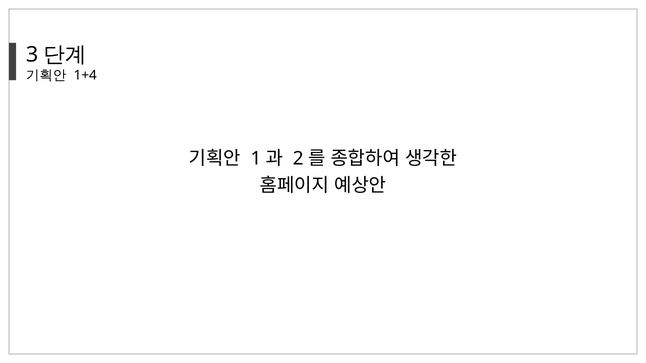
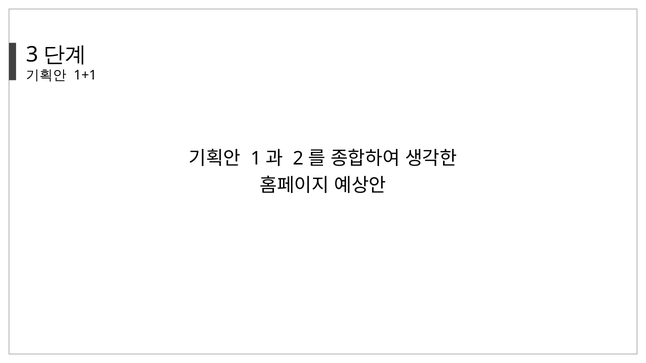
1+4: 1+4 -> 1+1 (85, 75)
